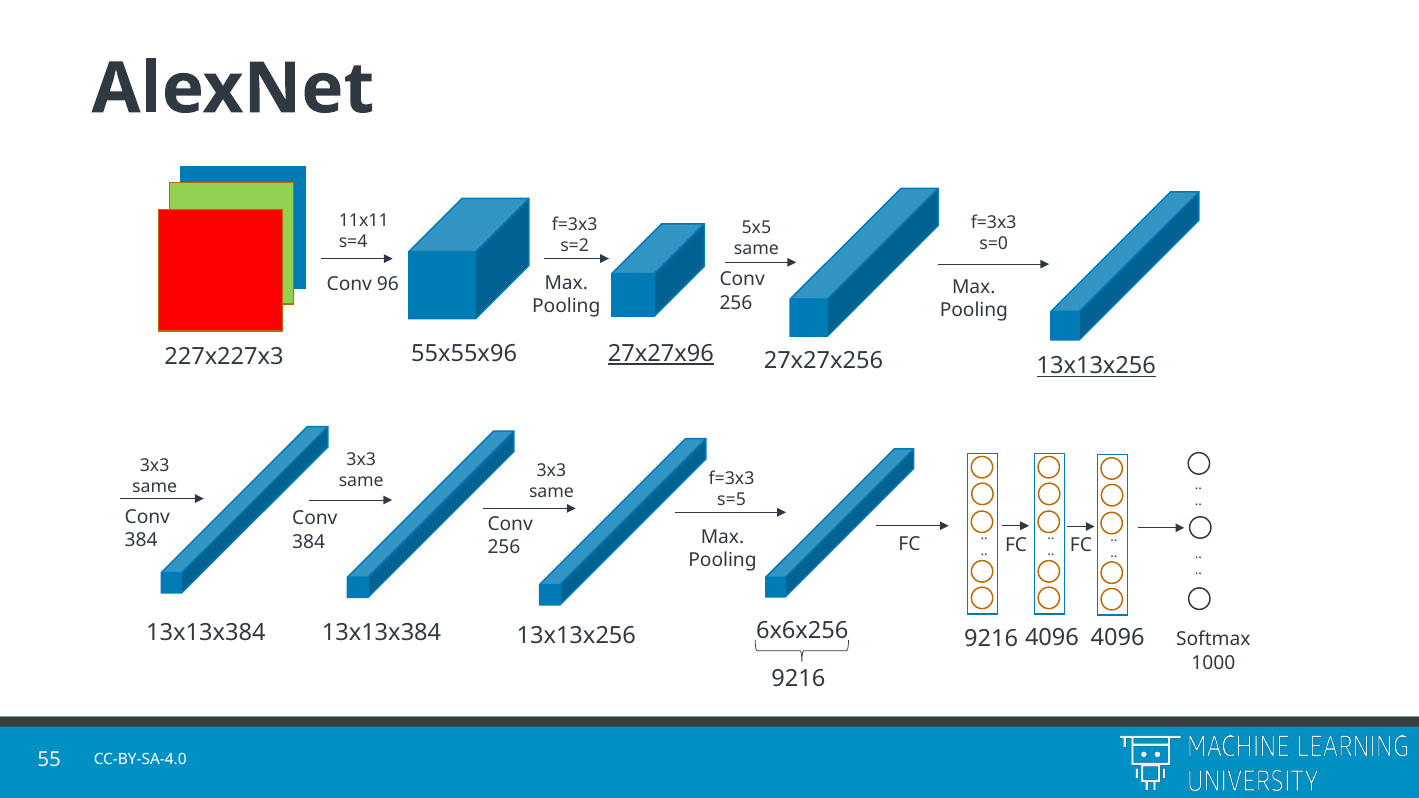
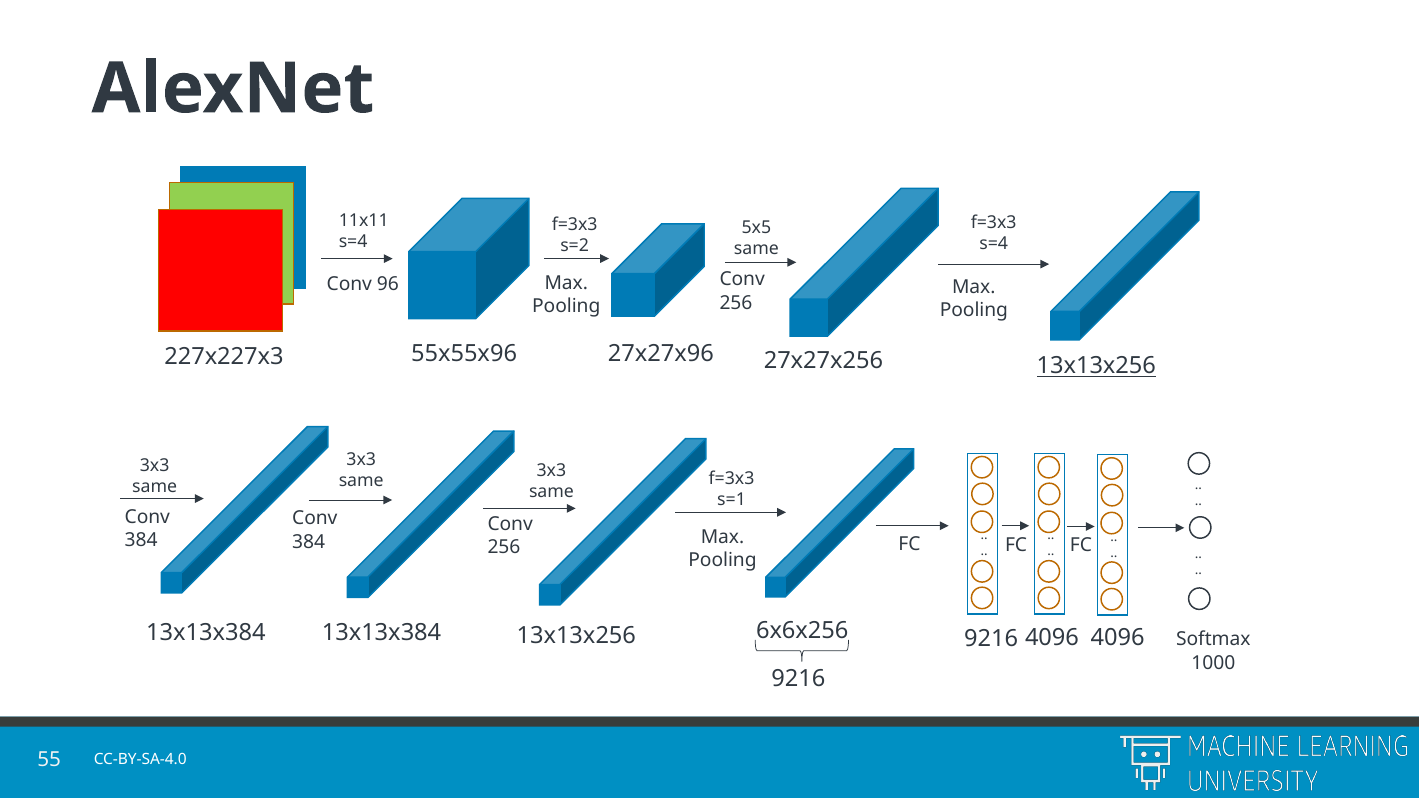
s=0: s=0 -> s=4 (994, 244)
27x27x96 underline: present -> none (661, 354)
s=5: s=5 -> s=1 (732, 500)
